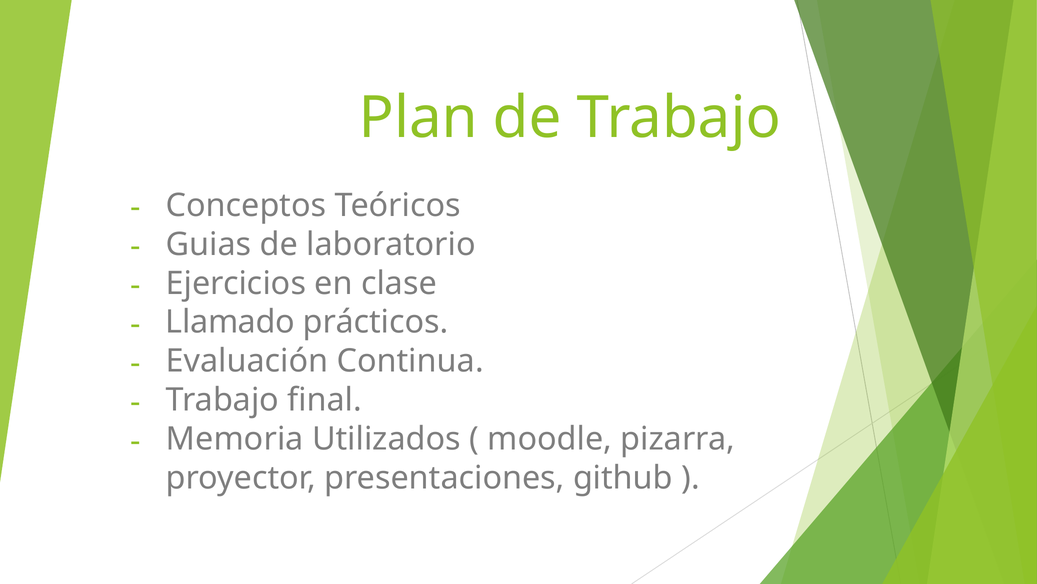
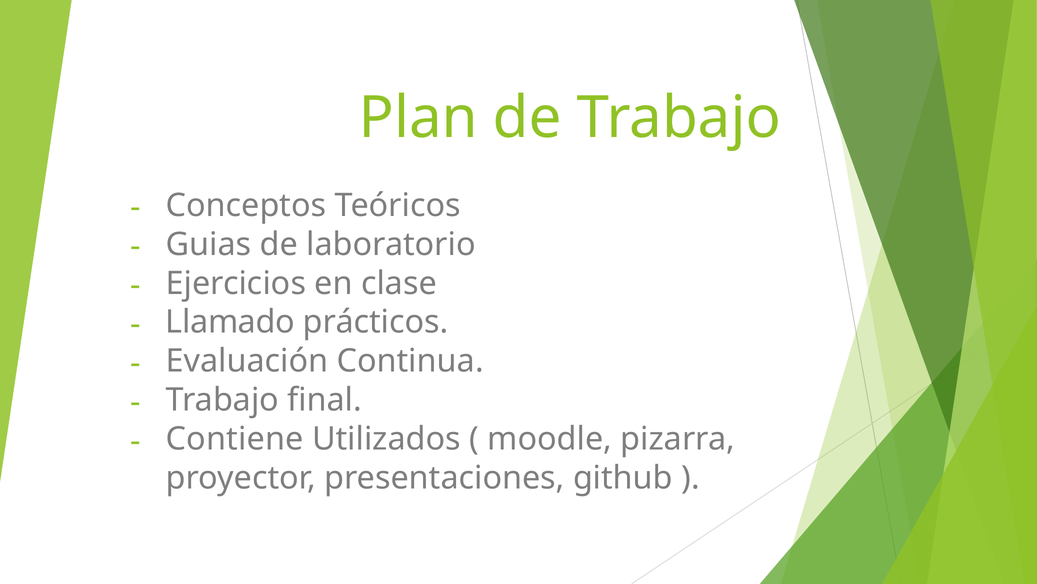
Memoria: Memoria -> Contiene (235, 439)
